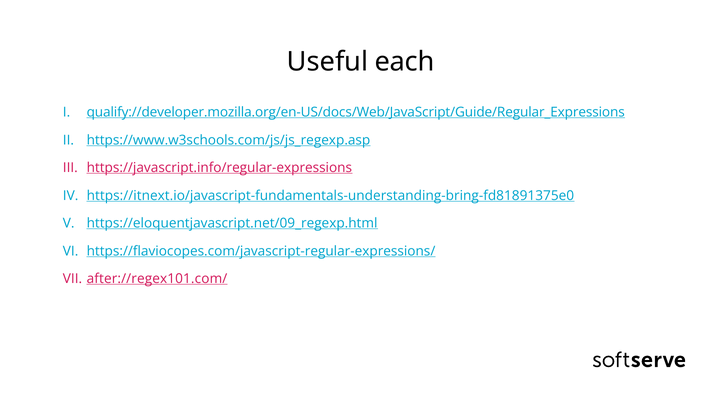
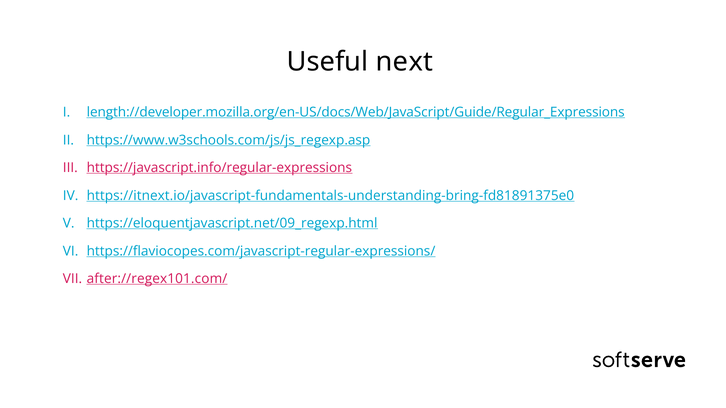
each: each -> next (404, 62)
qualify://developer.mozilla.org/en-US/docs/Web/JavaScript/Guide/Regular_Expressions: qualify://developer.mozilla.org/en-US/docs/Web/JavaScript/Guide/Regular_Expressions -> length://developer.mozilla.org/en-US/docs/Web/JavaScript/Guide/Regular_Expressions (356, 112)
